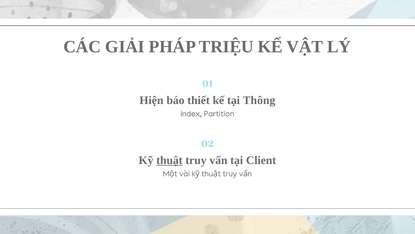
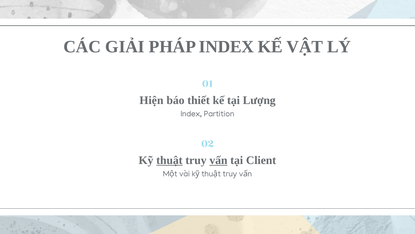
PHÁP TRIỆU: TRIỆU -> INDEX (226, 47)
Thông: Thông -> Lượng (259, 100)
vấn underline: none -> present (218, 160)
